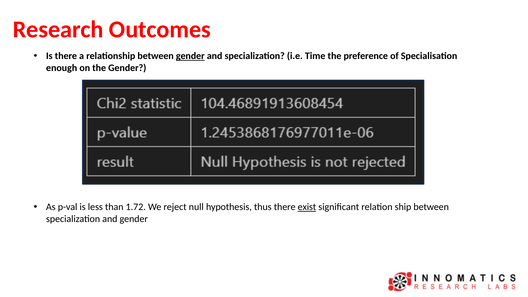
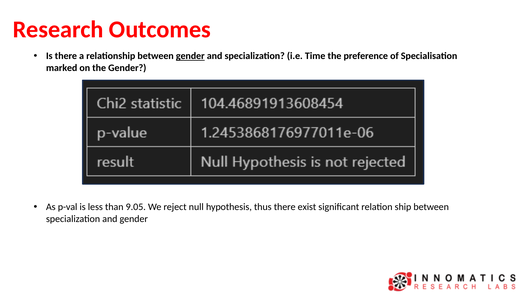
enough: enough -> marked (62, 68)
1.72: 1.72 -> 9.05 (136, 207)
exist underline: present -> none (307, 207)
